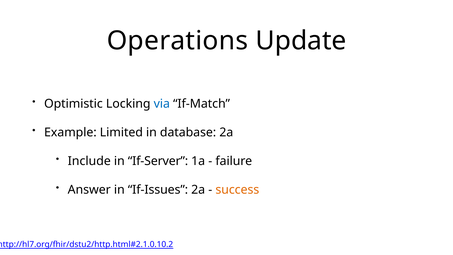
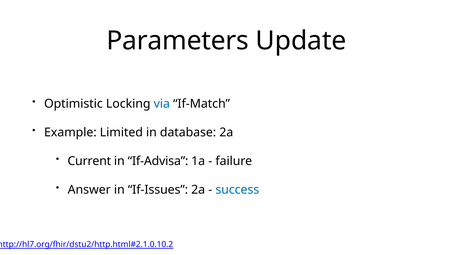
Operations: Operations -> Parameters (178, 41)
Include: Include -> Current (89, 161)
If-Server: If-Server -> If-Advisa (158, 161)
success colour: orange -> blue (237, 190)
